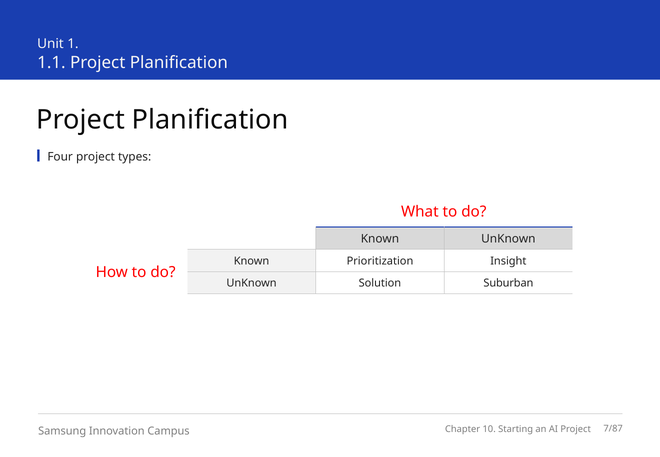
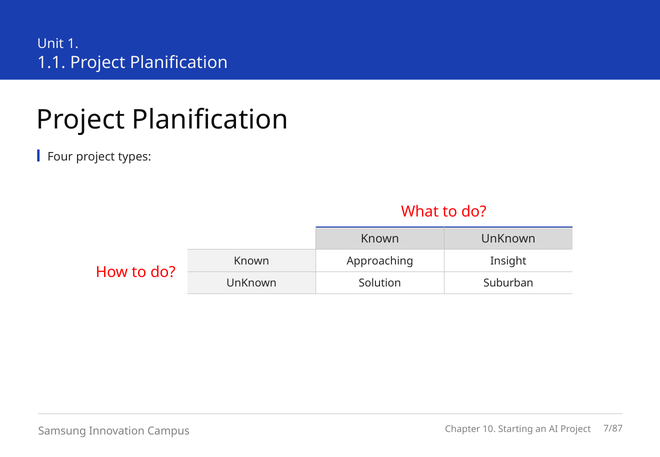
Prioritization: Prioritization -> Approaching (380, 261)
